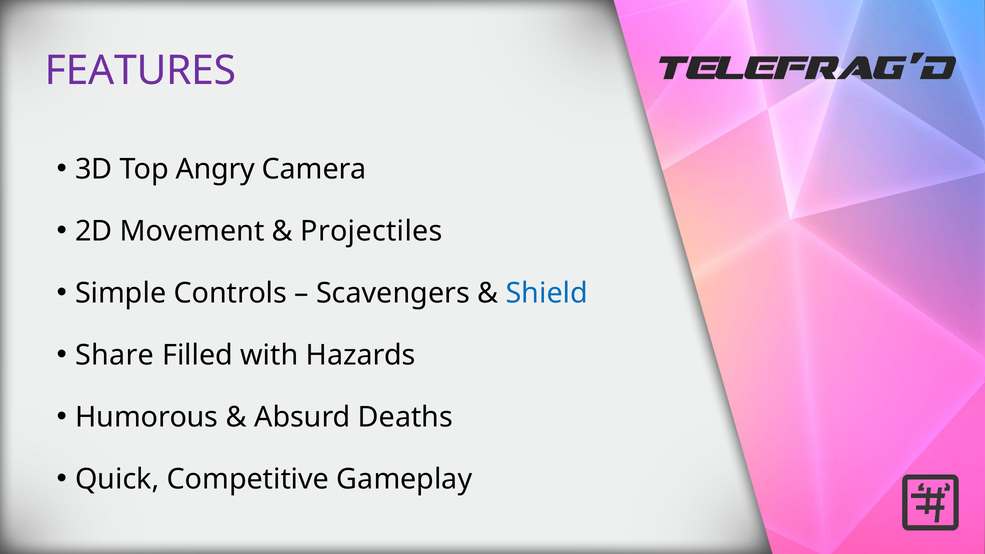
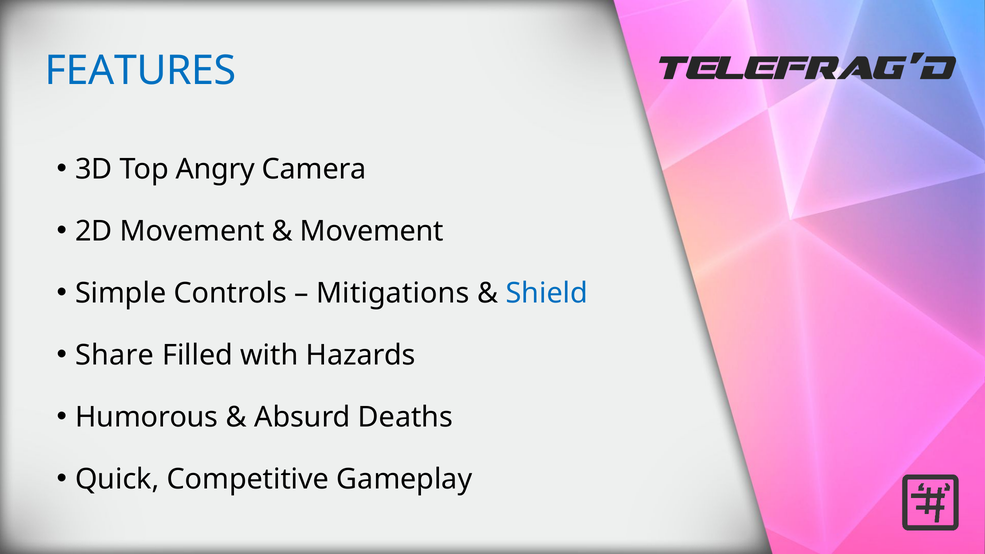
FEATURES colour: purple -> blue (141, 71)
Projectiles: Projectiles -> Movement (372, 231)
Scavengers: Scavengers -> Mitigations (393, 293)
